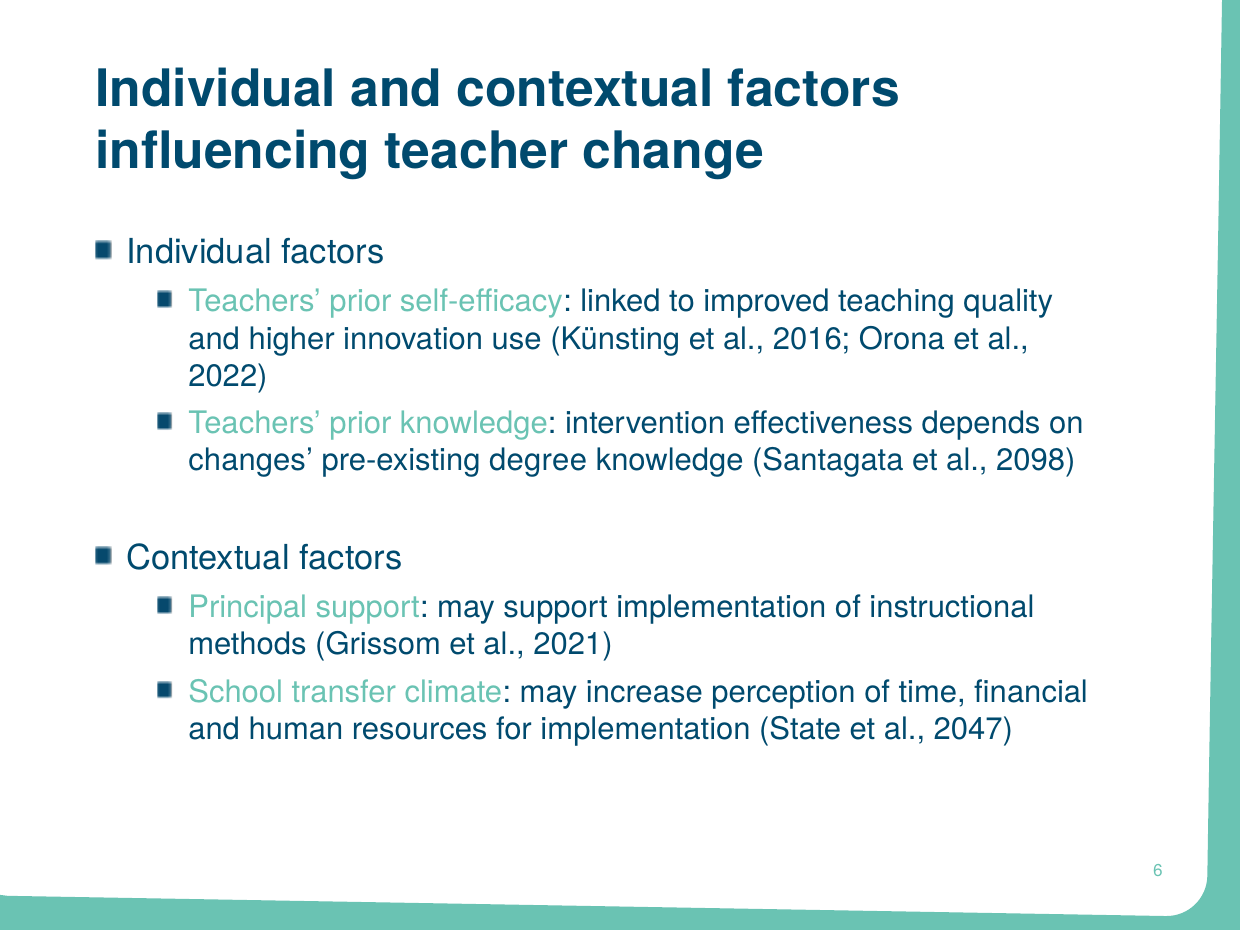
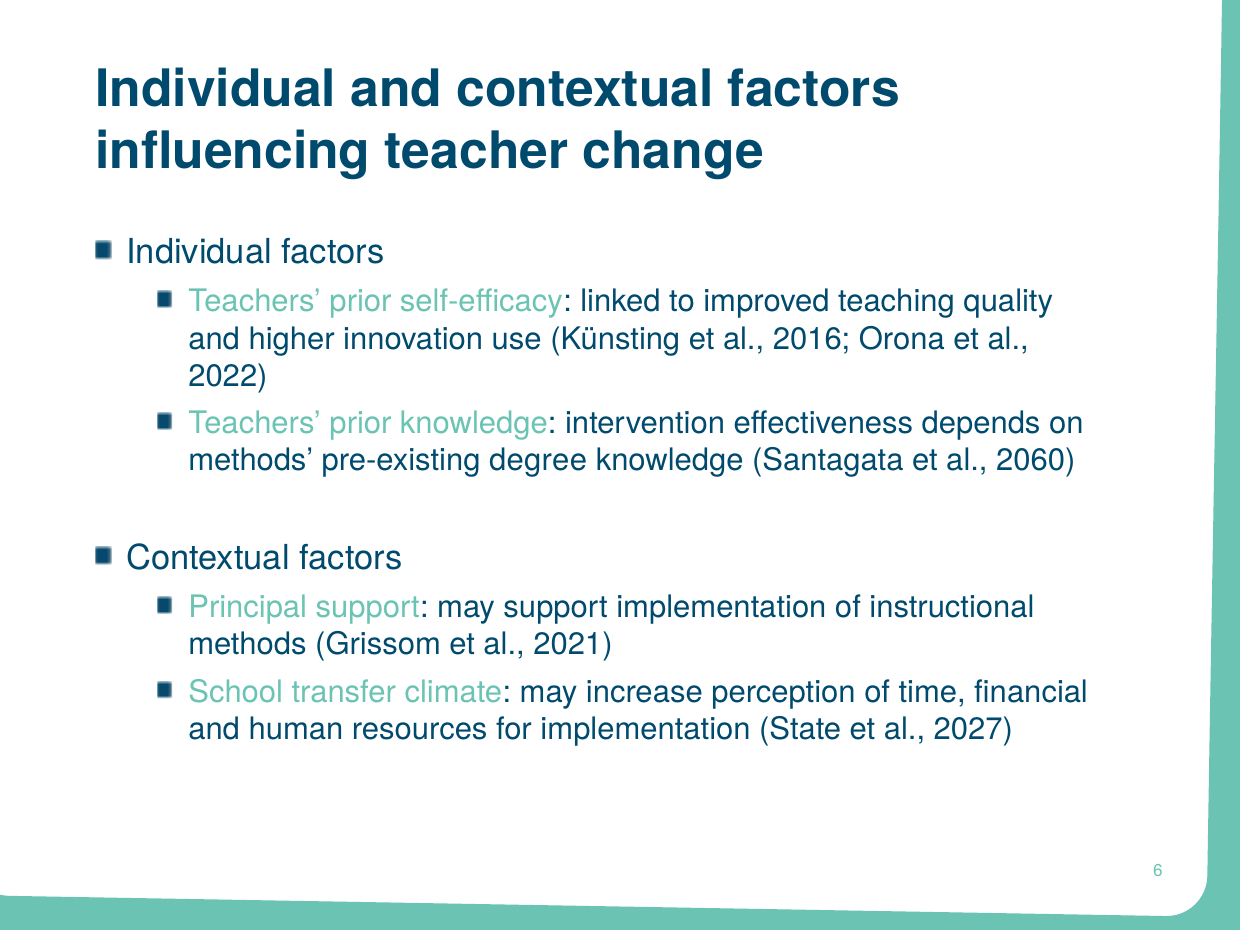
changes: changes -> methods (251, 461)
2098: 2098 -> 2060 (1036, 461)
2047: 2047 -> 2027 (973, 729)
